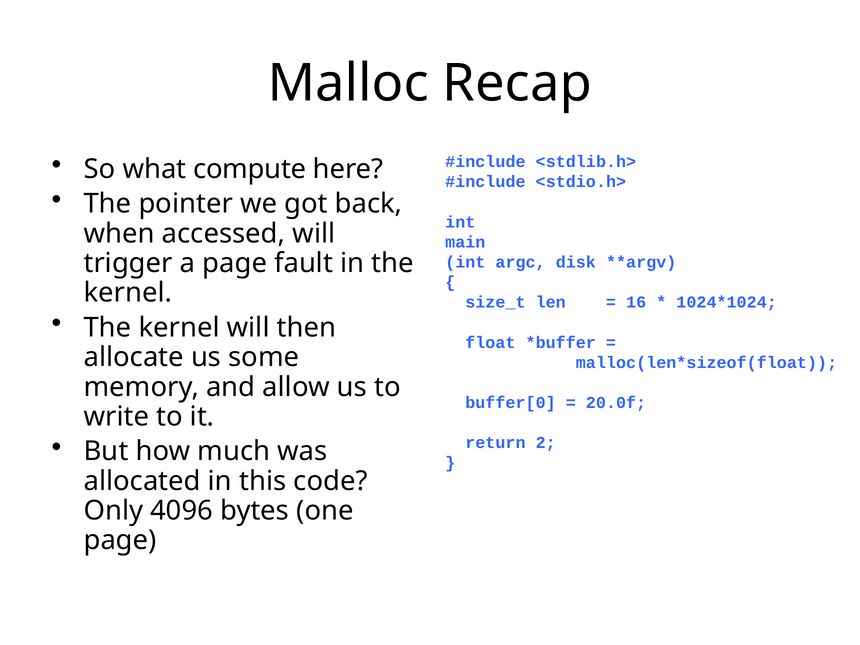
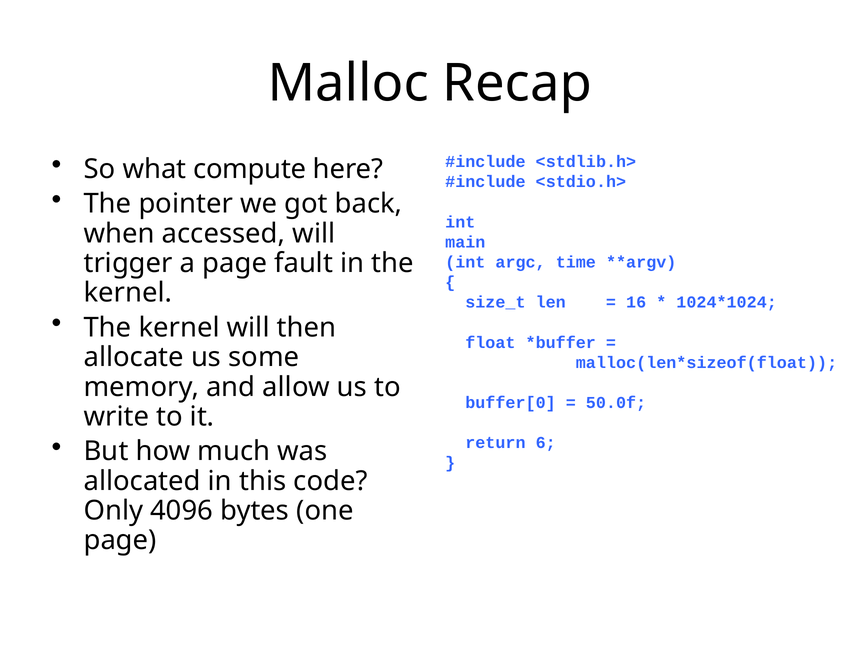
disk: disk -> time (576, 262)
20.0f: 20.0f -> 50.0f (616, 403)
2: 2 -> 6 (546, 443)
